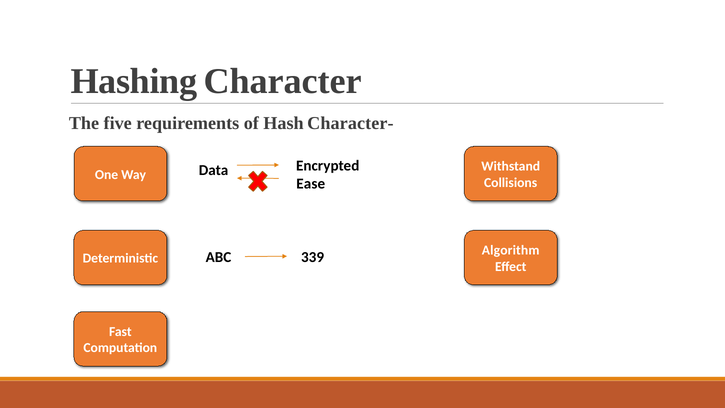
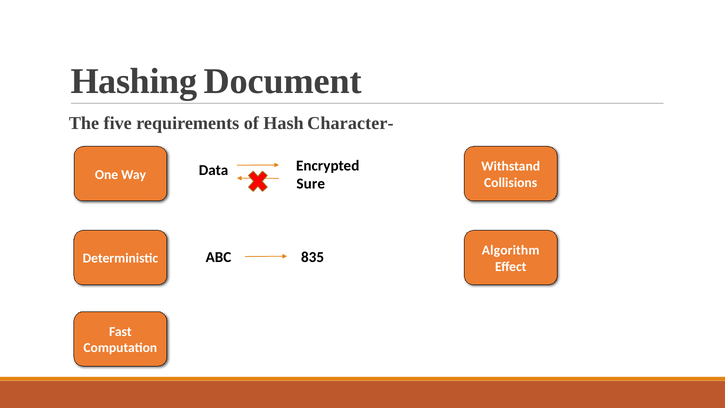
Character: Character -> Document (283, 81)
Ease: Ease -> Sure (311, 184)
339: 339 -> 835 (313, 257)
